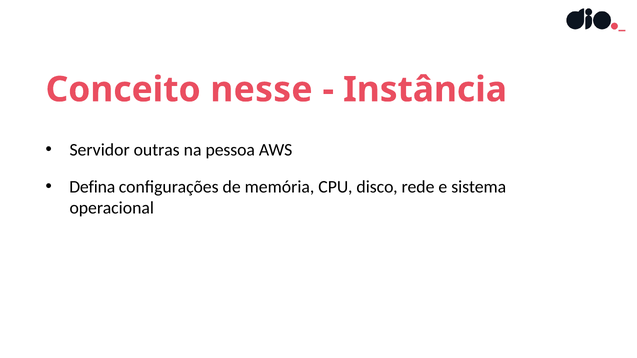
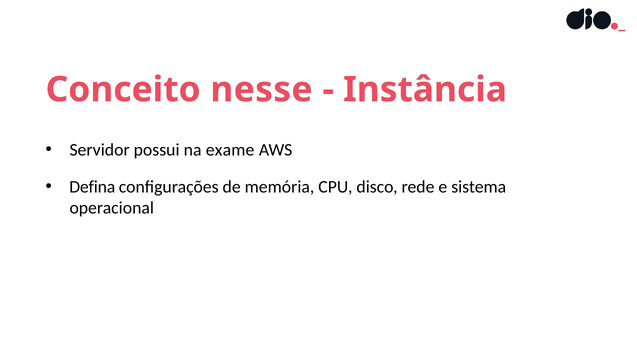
outras: outras -> possui (157, 150)
pessoa: pessoa -> exame (230, 150)
